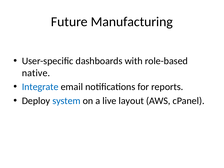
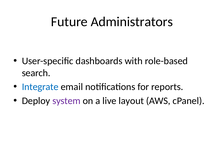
Manufacturing: Manufacturing -> Administrators (132, 22)
native: native -> search (36, 73)
system colour: blue -> purple (66, 101)
